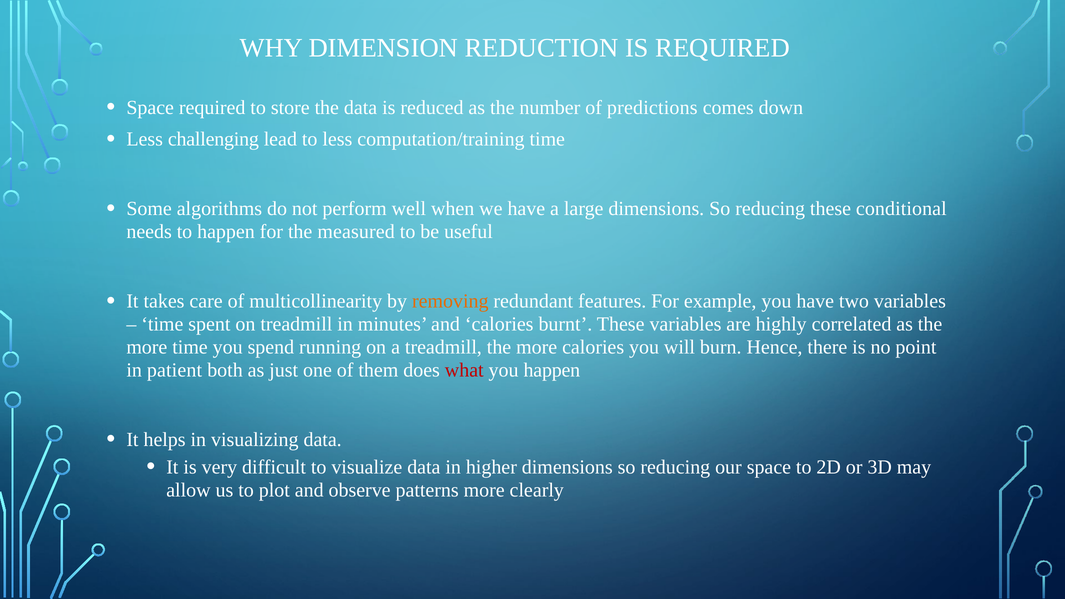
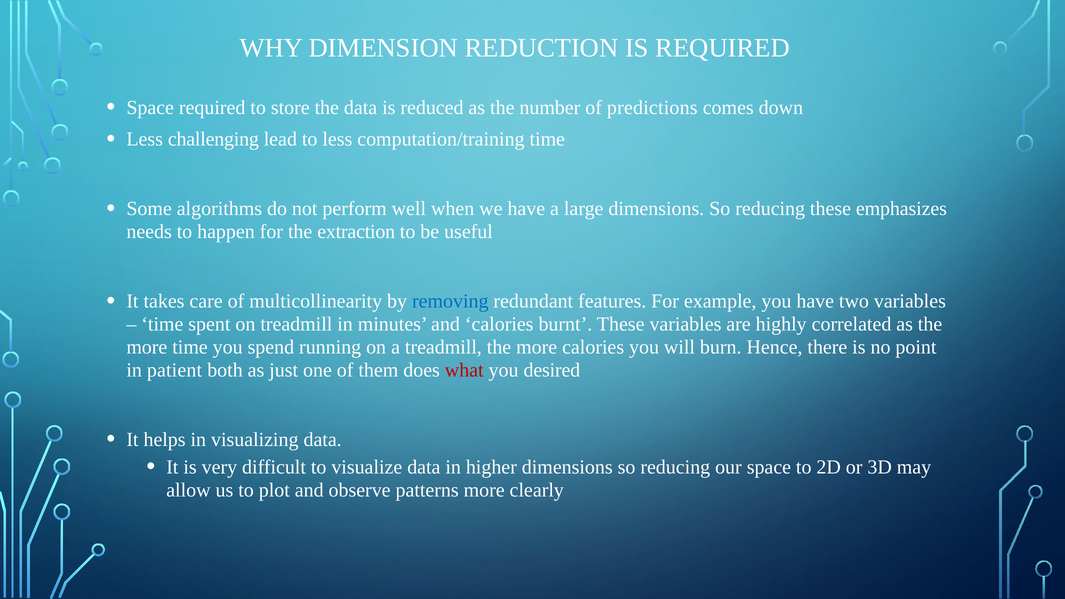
conditional: conditional -> emphasizes (901, 209)
measured: measured -> extraction (356, 232)
removing colour: orange -> blue (450, 301)
you happen: happen -> desired (552, 370)
